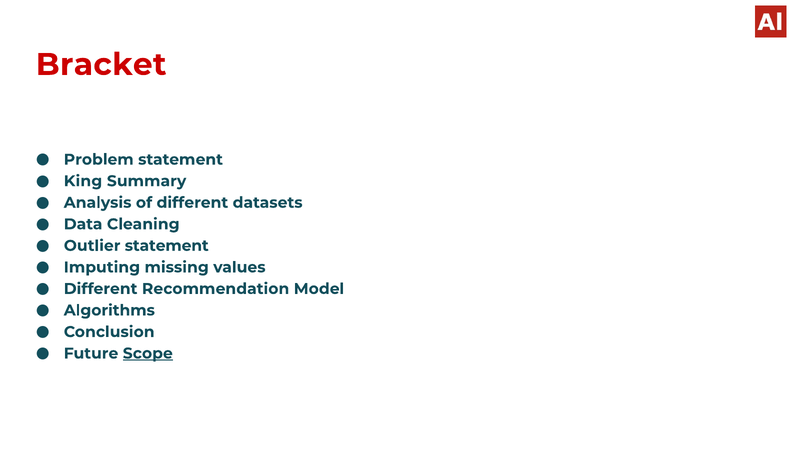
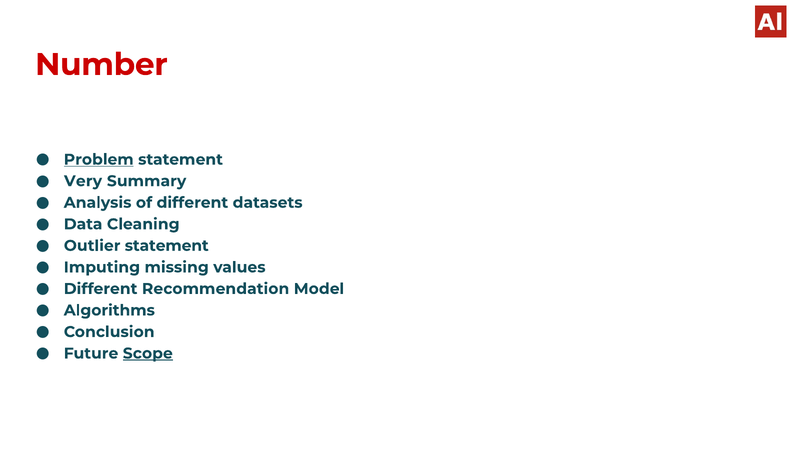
Bracket: Bracket -> Number (101, 65)
Problem underline: none -> present (99, 159)
King: King -> Very (83, 181)
